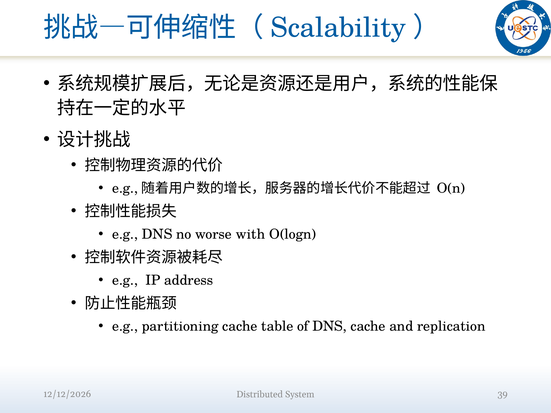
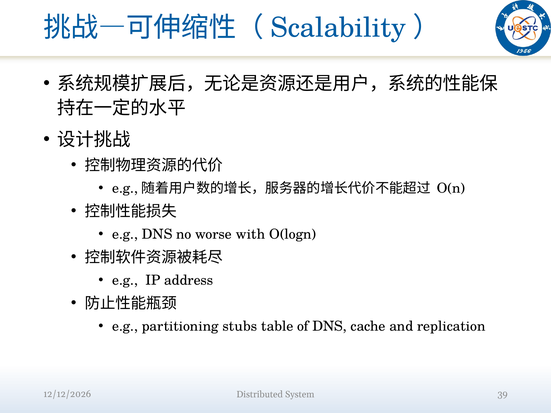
partitioning cache: cache -> stubs (240, 326)
